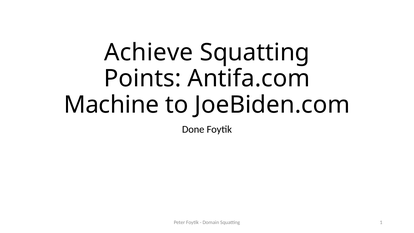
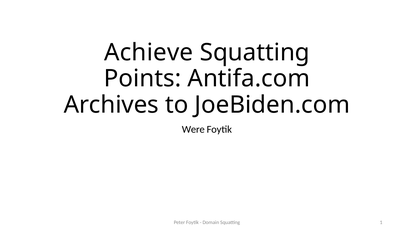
Machine: Machine -> Archives (111, 105)
Done: Done -> Were (193, 129)
